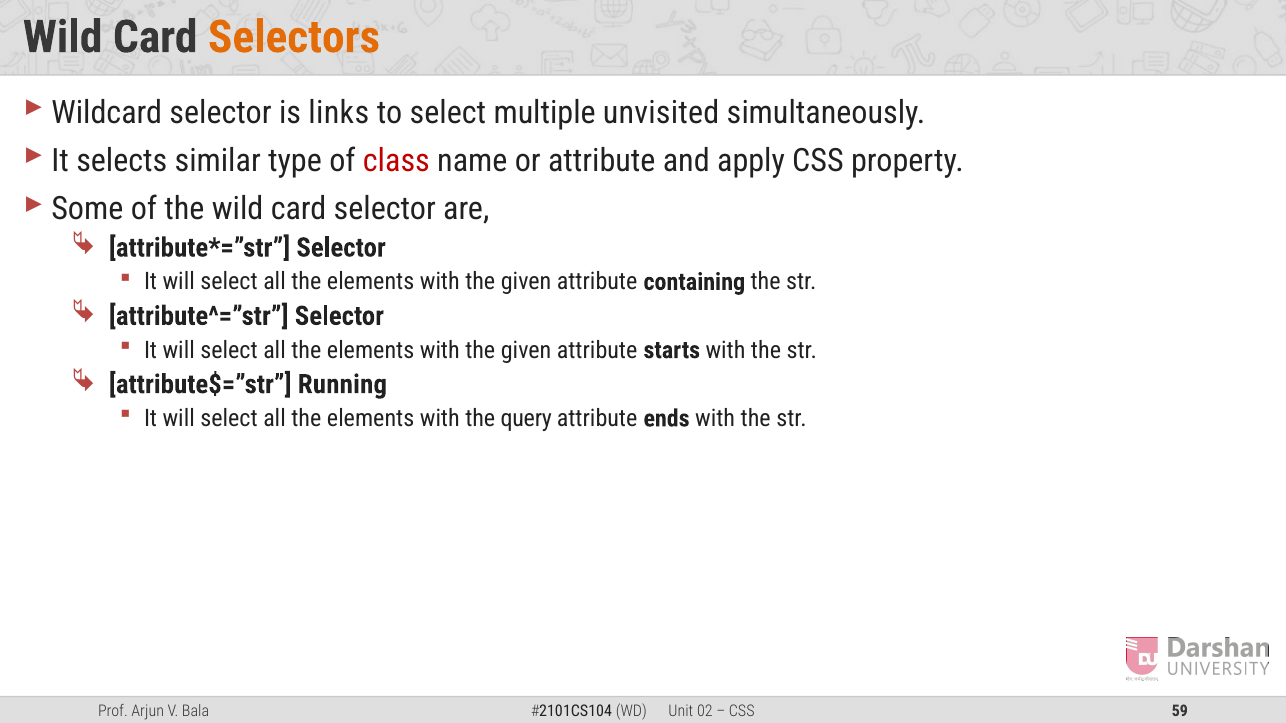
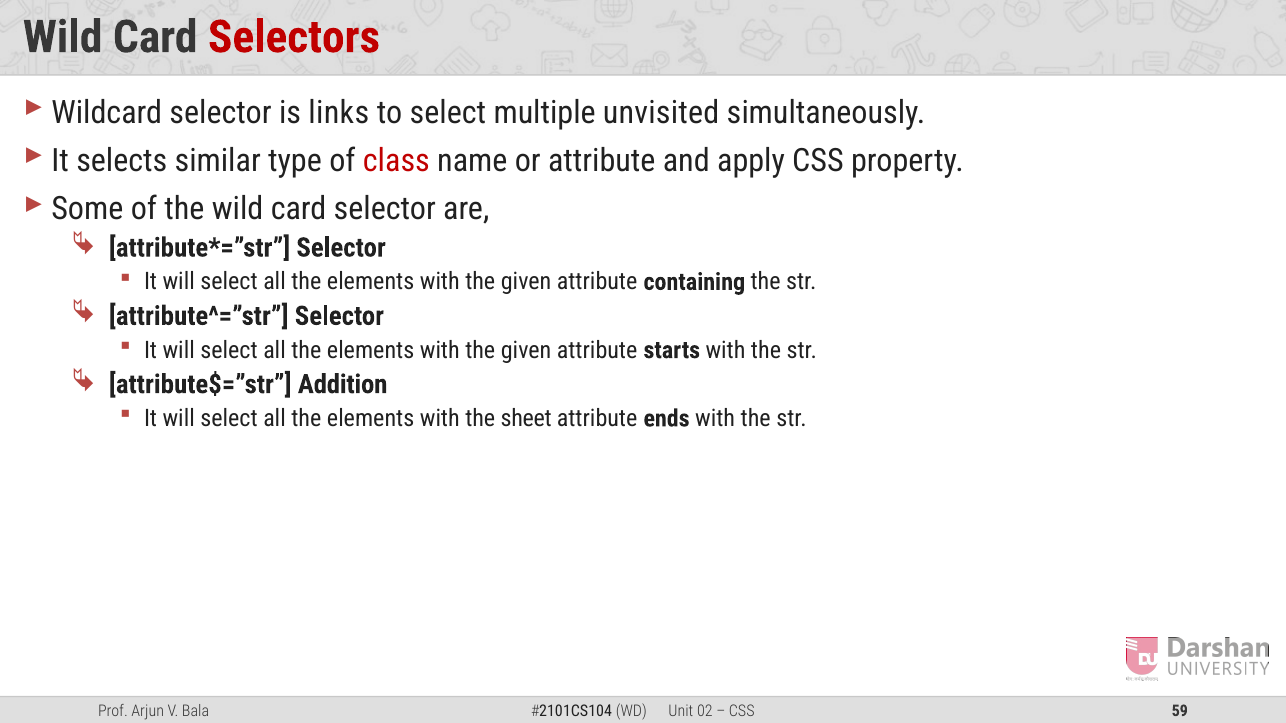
Selectors colour: orange -> red (294, 37)
Running: Running -> Addition (343, 385)
query: query -> sheet (526, 419)
